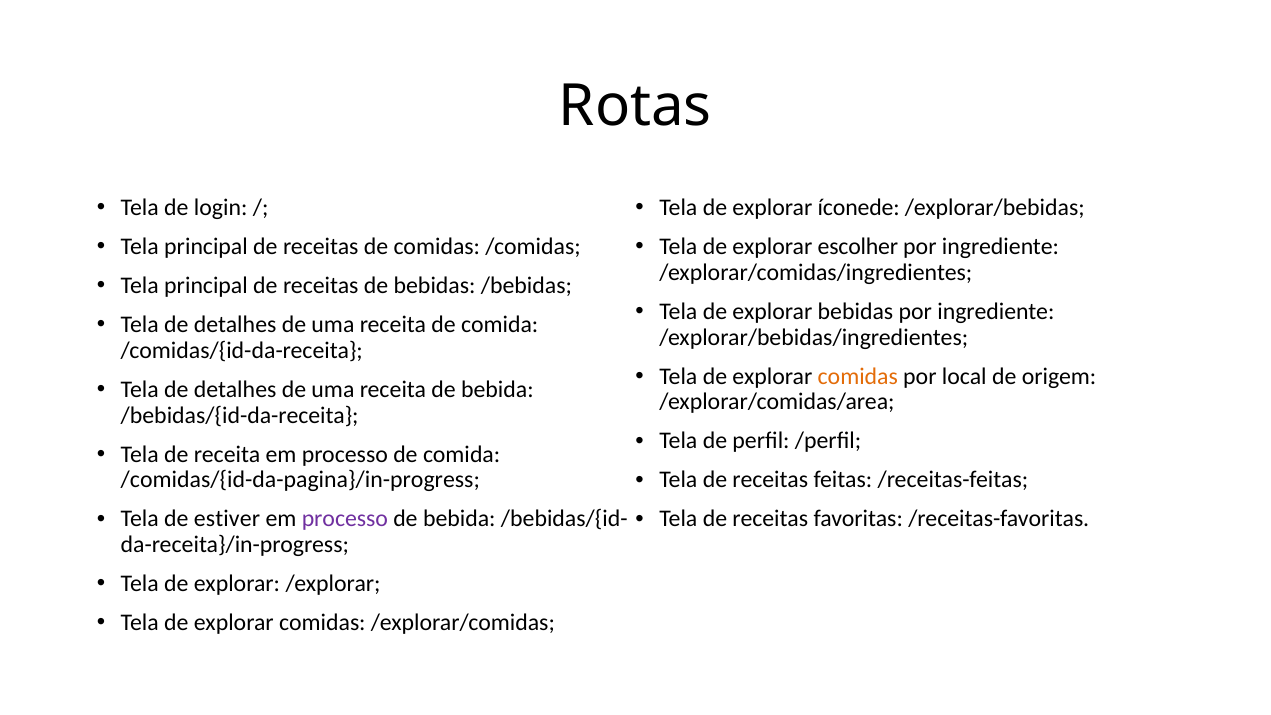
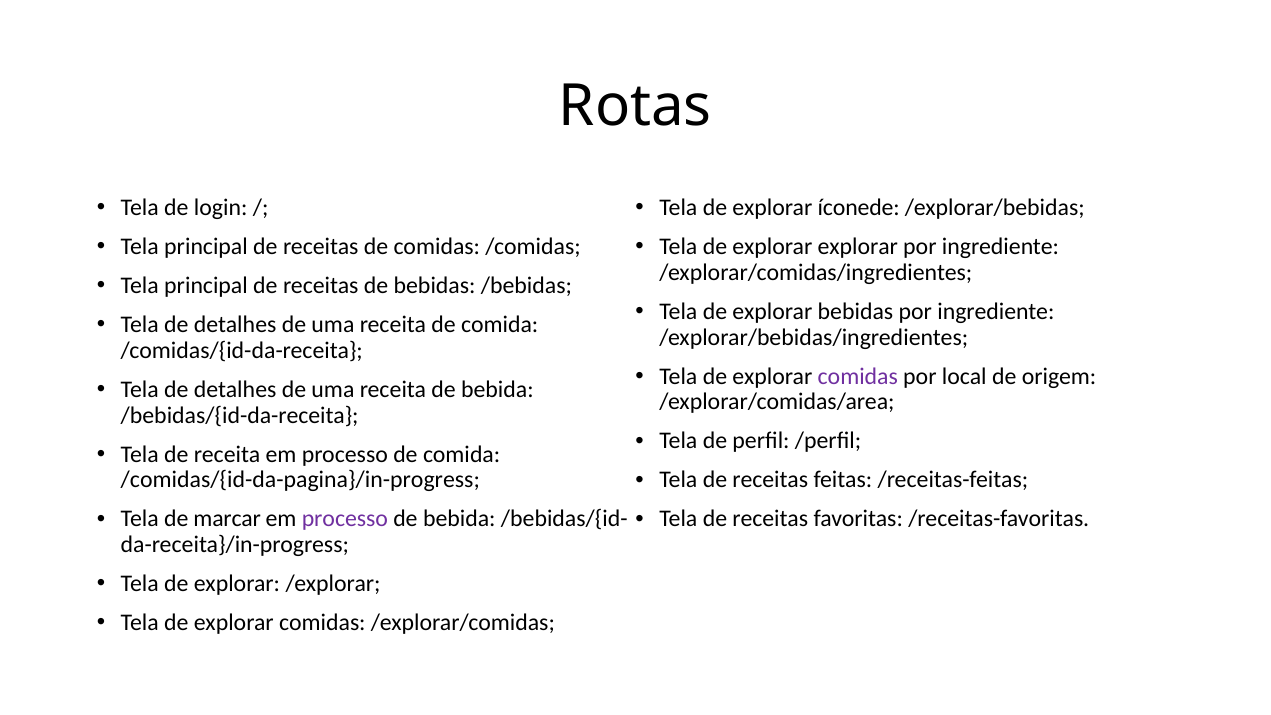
explorar escolher: escolher -> explorar (858, 247)
comidas colour: orange -> purple (858, 376)
estiver: estiver -> marcar (227, 519)
